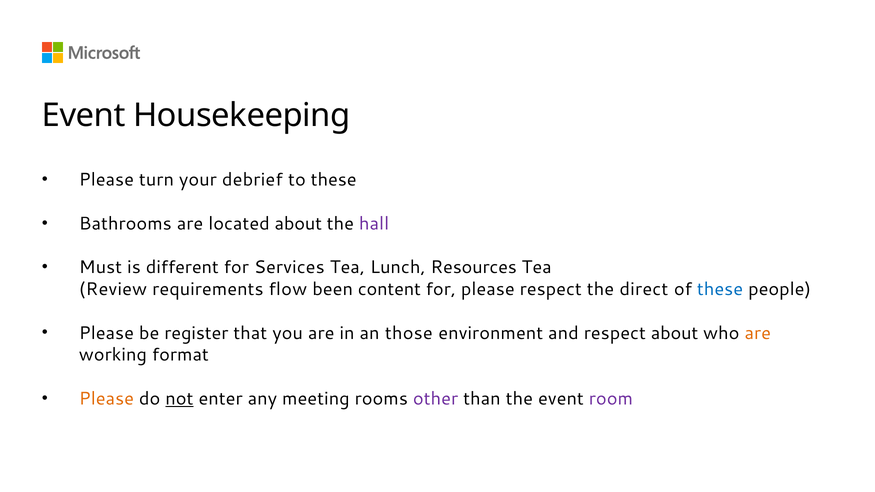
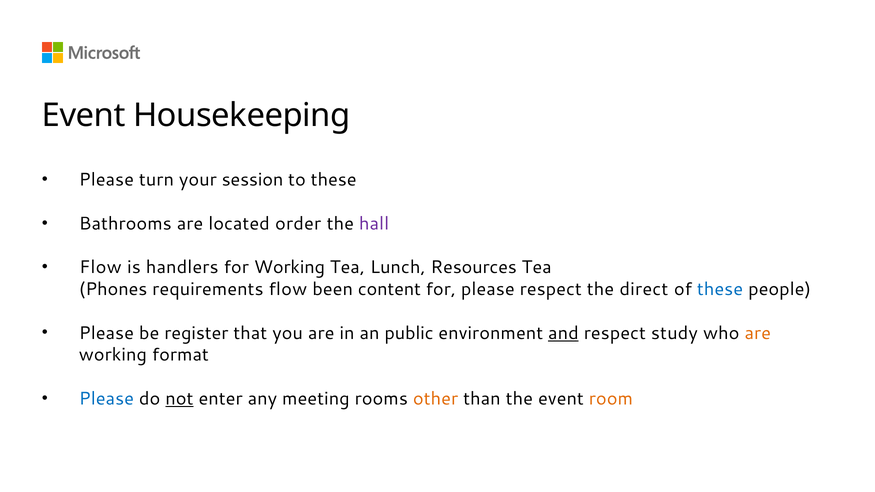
debrief: debrief -> session (253, 180)
located about: about -> order (298, 224)
Must: Must -> Flow (100, 268)
different: different -> handlers (182, 268)
for Services: Services -> Working (289, 268)
Review: Review -> Phones (113, 289)
those: those -> public (409, 333)
and underline: none -> present (563, 333)
respect about: about -> study (674, 333)
Please colour: orange -> blue (106, 399)
other colour: purple -> orange (436, 399)
room colour: purple -> orange (611, 399)
